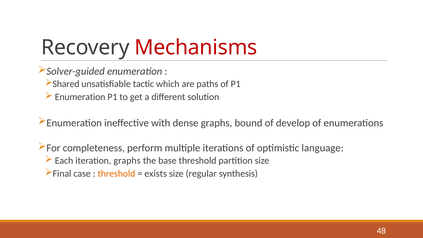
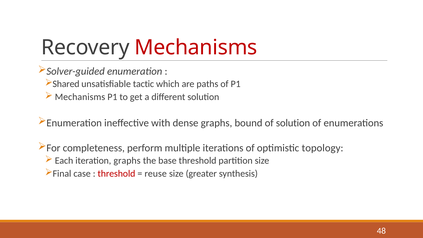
Enumeration: Enumeration -> Mechanisms (80, 97)
of develop: develop -> solution (293, 123)
language: language -> topology (323, 148)
threshold colour: orange -> red (116, 174)
exists: exists -> reuse (156, 174)
regular: regular -> greater (201, 174)
